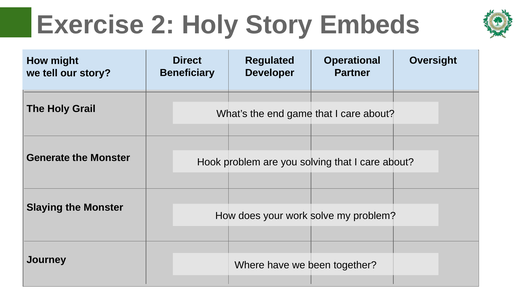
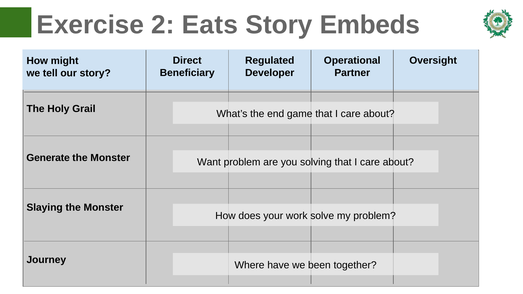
2 Holy: Holy -> Eats (210, 25)
Hook: Hook -> Want (209, 162)
